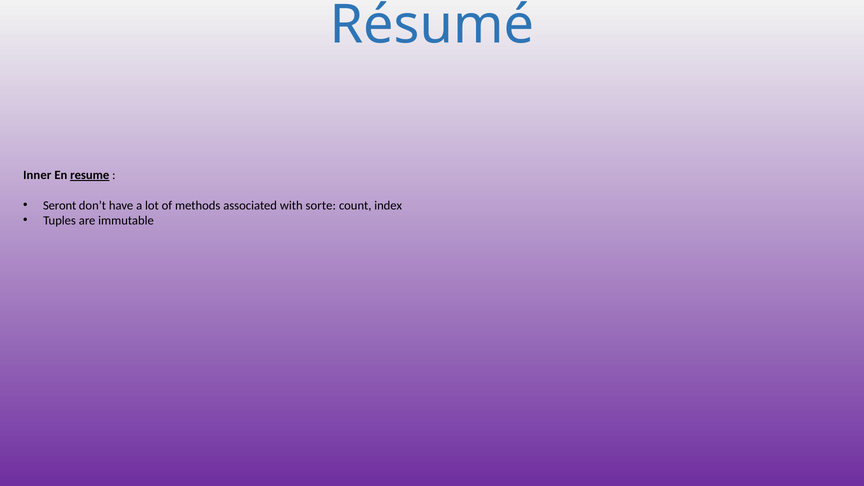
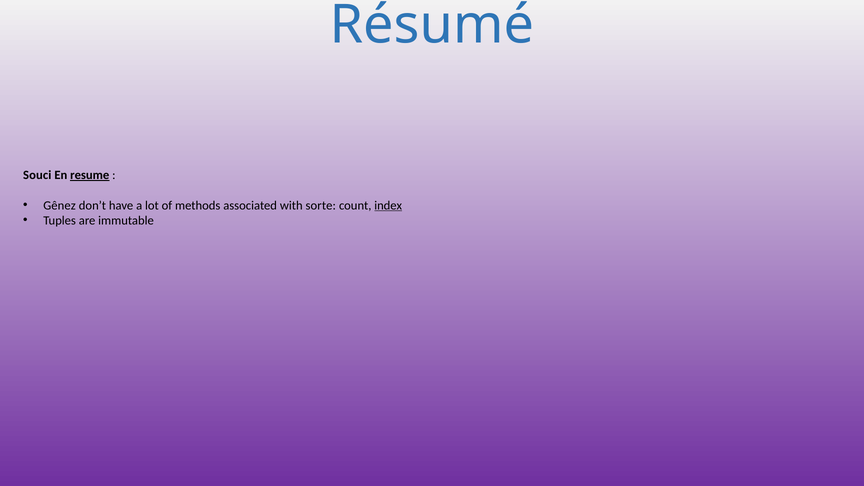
Inner: Inner -> Souci (37, 175)
Seront: Seront -> Gênez (60, 205)
index underline: none -> present (388, 205)
